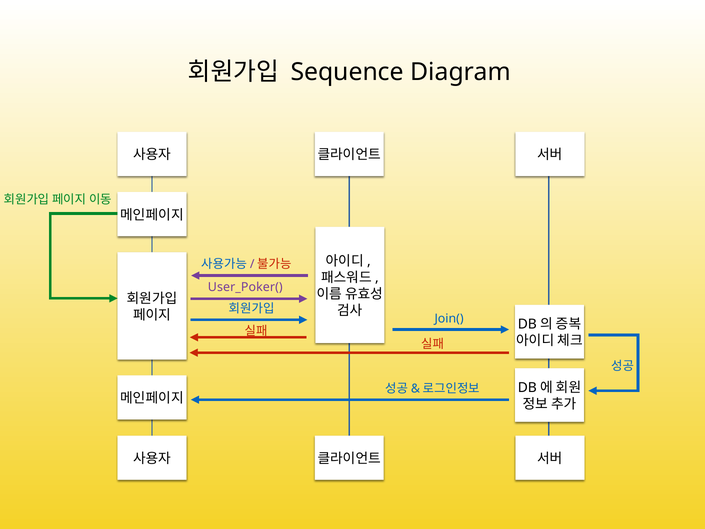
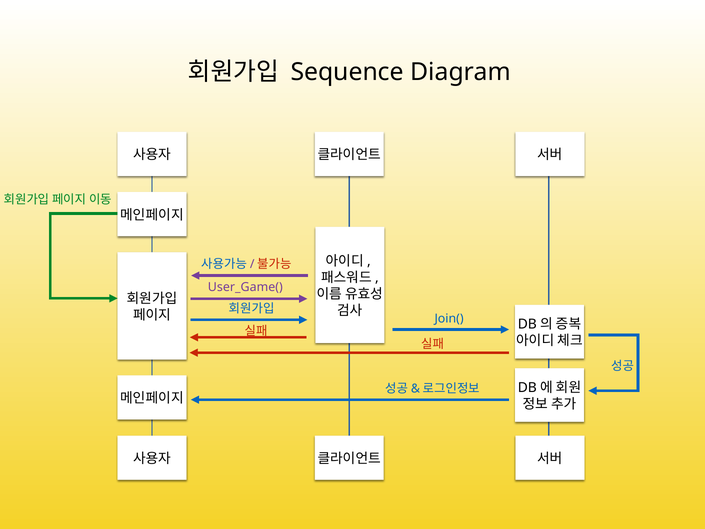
User_Poker(: User_Poker( -> User_Game( (245, 287)
